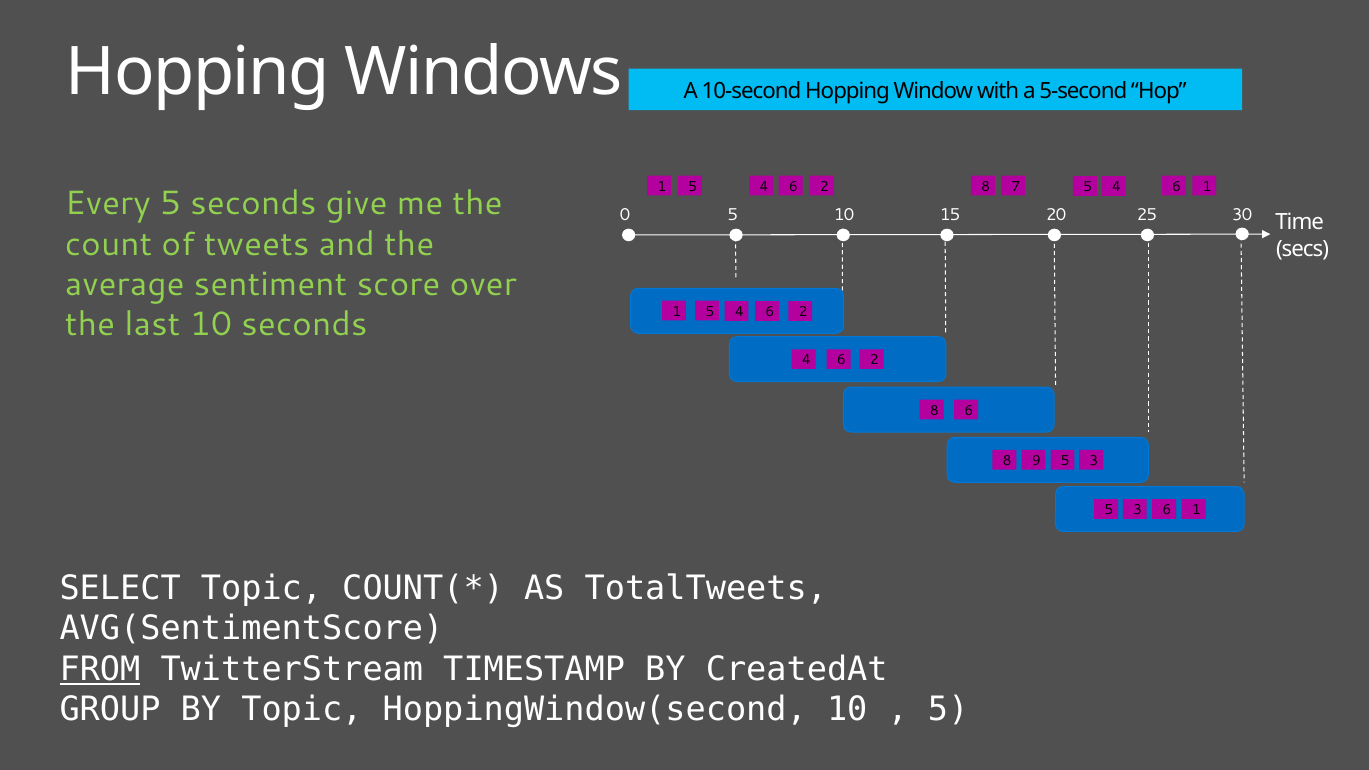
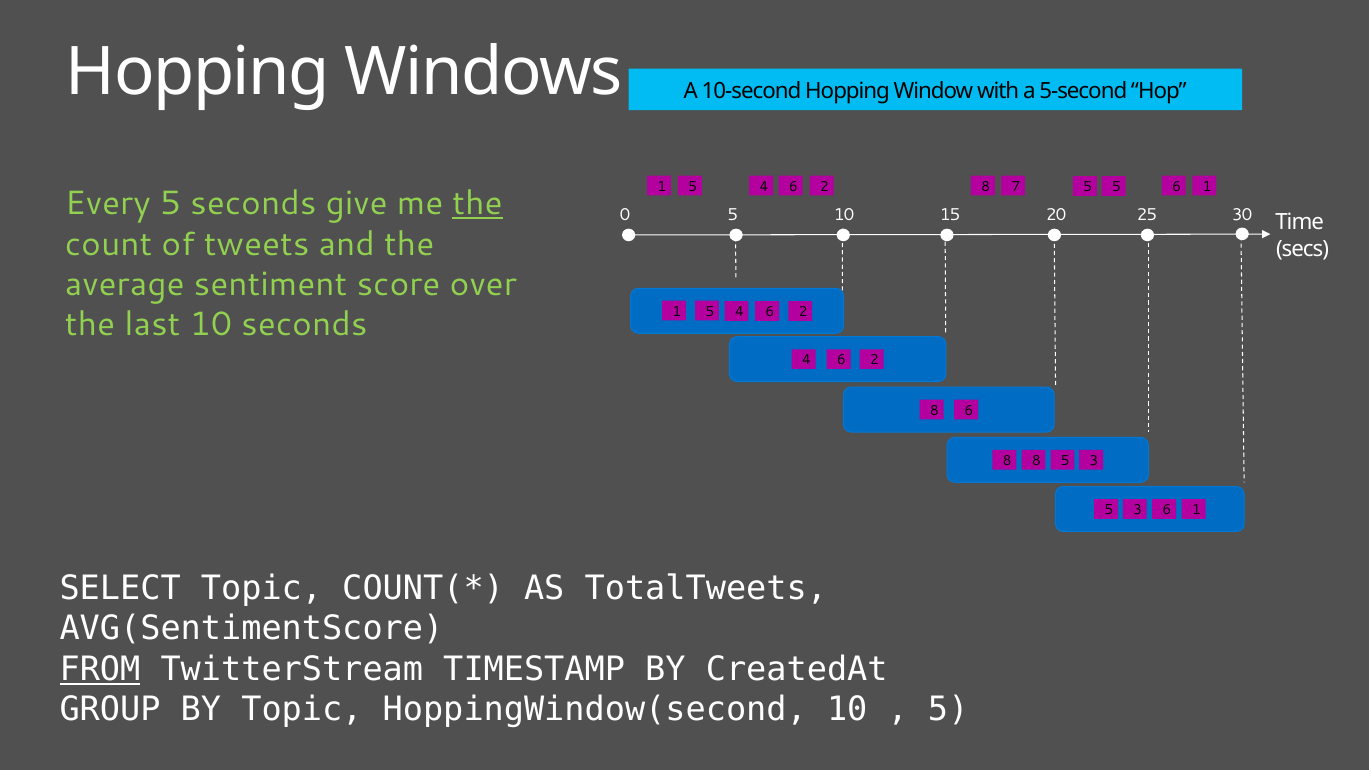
4: 4 -> 5 (1116, 187)
the underline: none -> present (478, 204)
8 9: 9 -> 8 (1036, 461)
